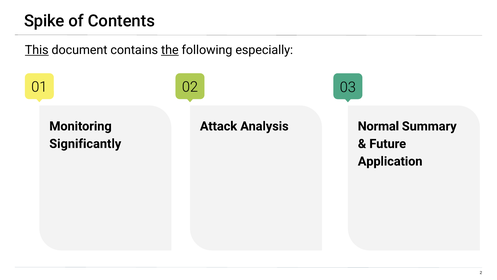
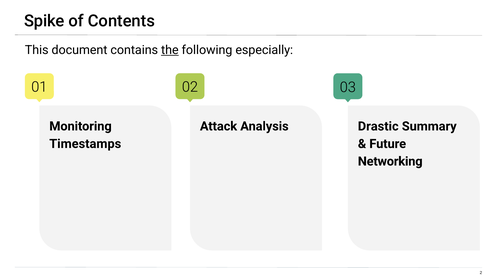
This underline: present -> none (37, 50)
Normal: Normal -> Drastic (378, 126)
Significantly: Significantly -> Timestamps (85, 144)
Application: Application -> Networking (390, 161)
